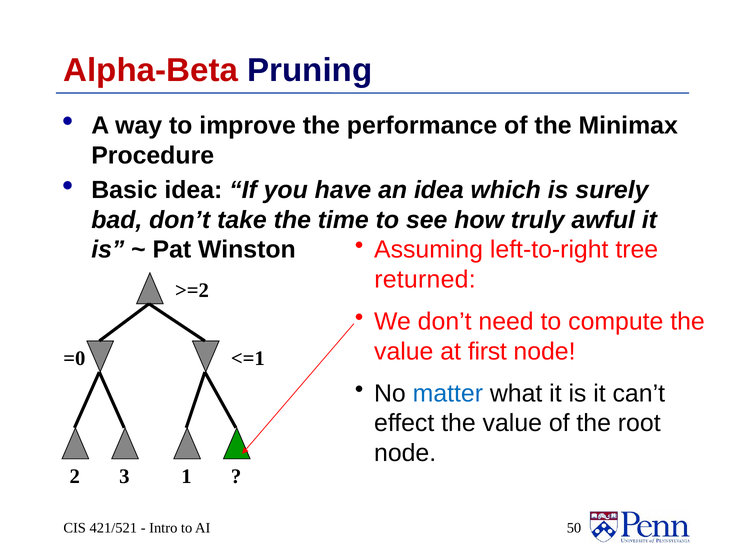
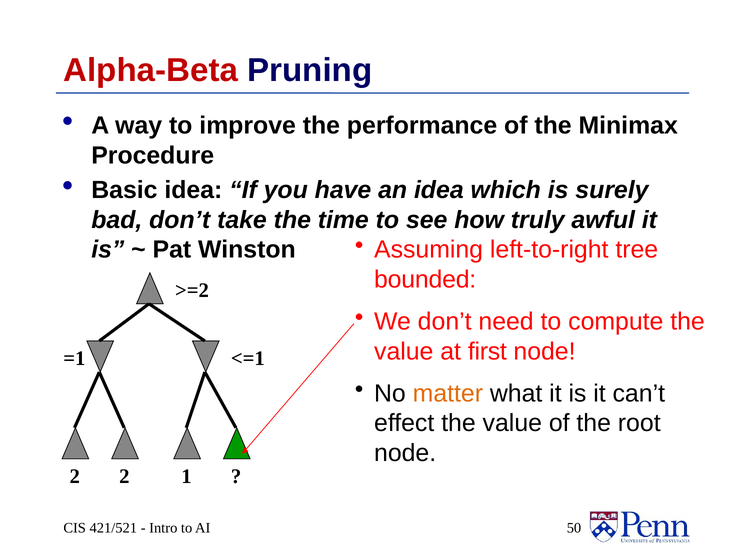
returned: returned -> bounded (425, 280)
=0: =0 -> =1 (74, 359)
matter colour: blue -> orange (448, 394)
2 3: 3 -> 2 (124, 477)
